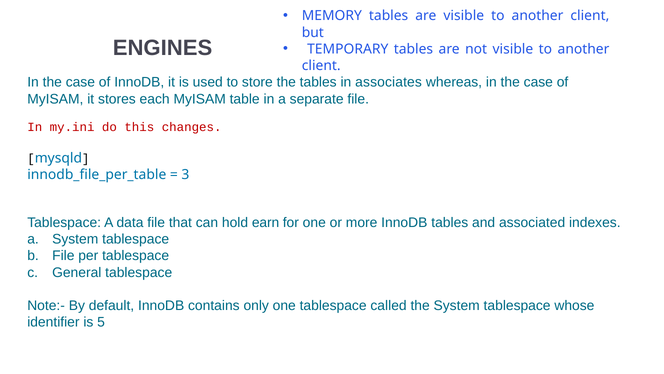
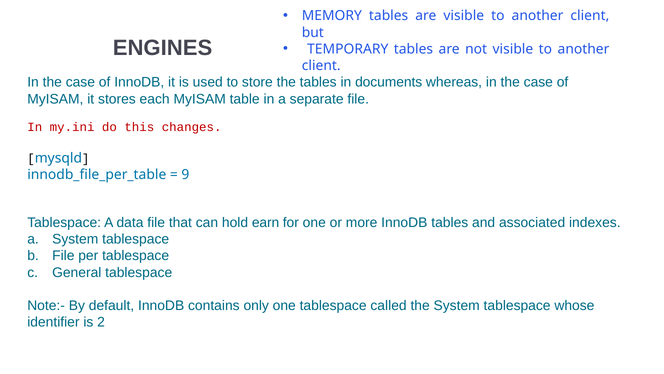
associates: associates -> documents (389, 82)
3: 3 -> 9 (185, 174)
5: 5 -> 2 (101, 322)
